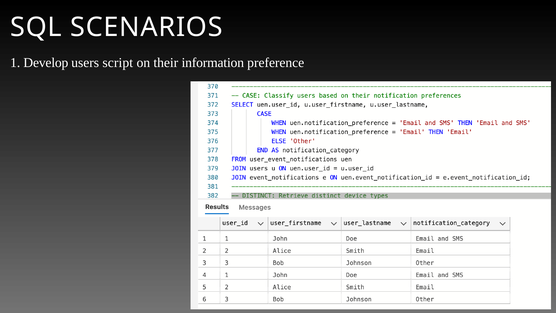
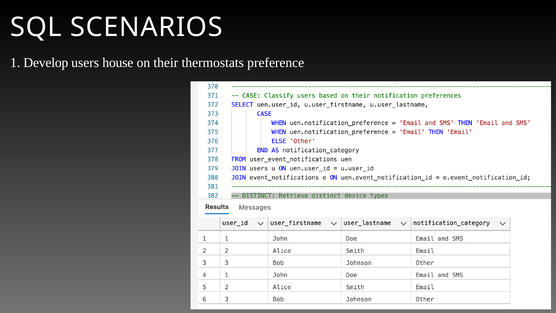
script: script -> house (118, 63)
information: information -> thermostats (213, 63)
